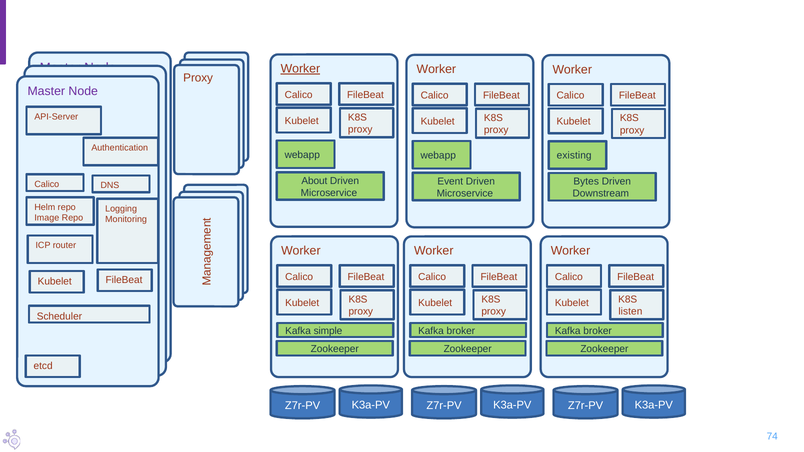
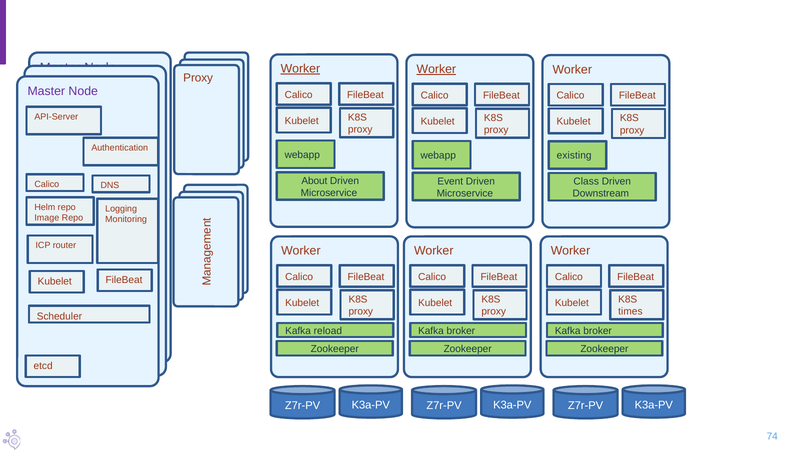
Worker underline: none -> present (436, 69)
Bytes: Bytes -> Class (586, 182)
listen: listen -> times (630, 312)
simple: simple -> reload (328, 331)
